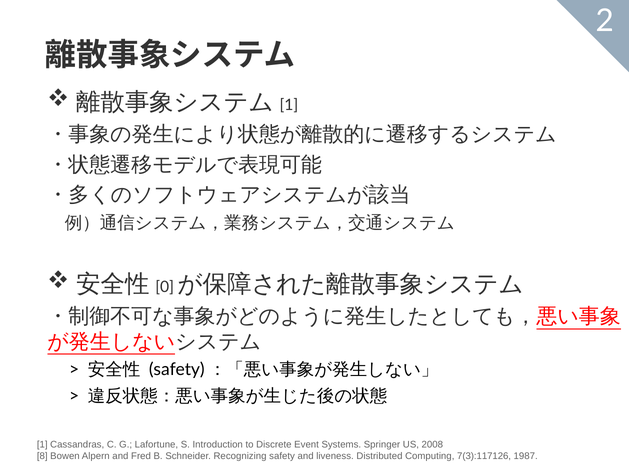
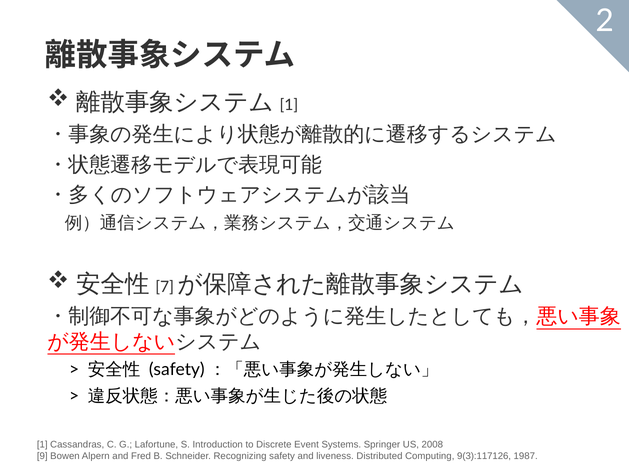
0: 0 -> 7 (165, 288)
8: 8 -> 9 (42, 457)
7(3):117126: 7(3):117126 -> 9(3):117126 (484, 457)
